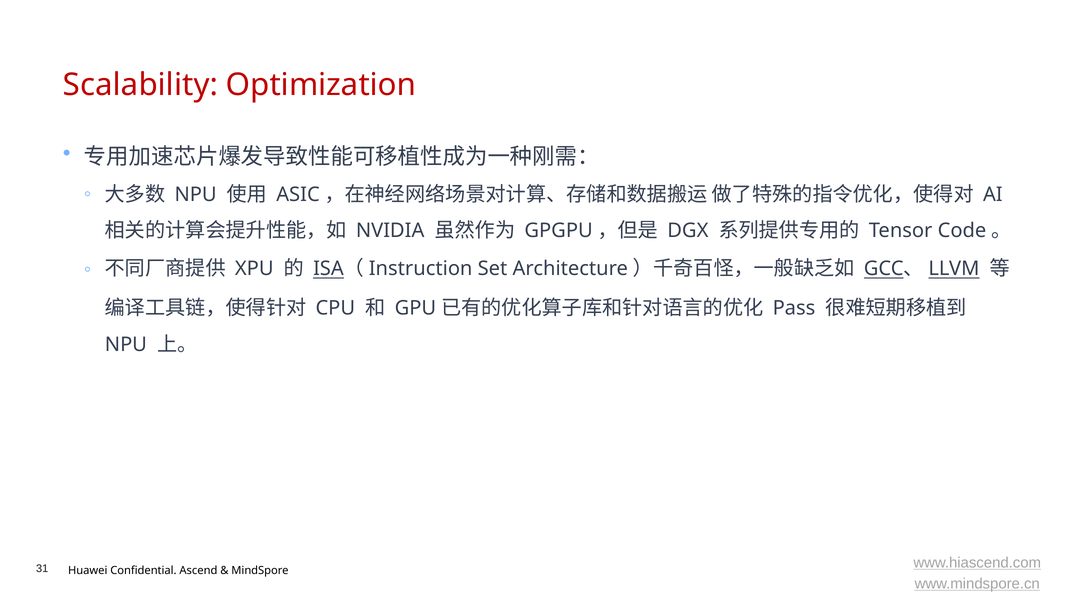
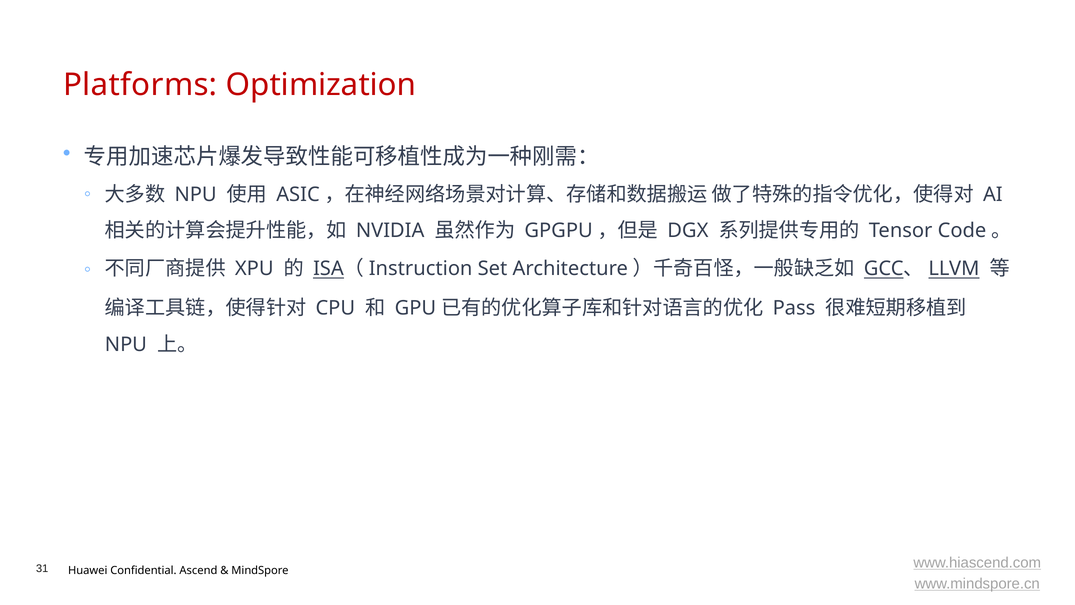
Scalability: Scalability -> Platforms (140, 85)
